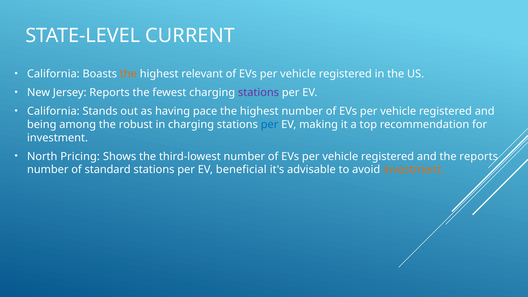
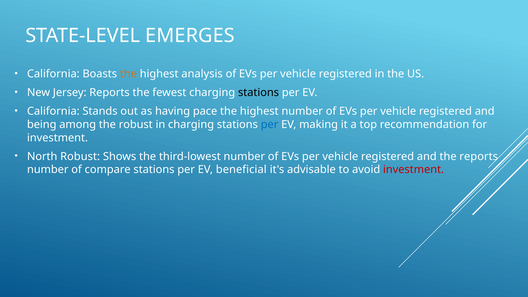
CURRENT: CURRENT -> EMERGES (190, 36)
relevant: relevant -> analysis (202, 74)
stations colour: purple -> black (259, 93)
North Pricing: Pricing -> Robust (80, 156)
standard: standard -> compare (108, 170)
investment colour: orange -> red (414, 170)
